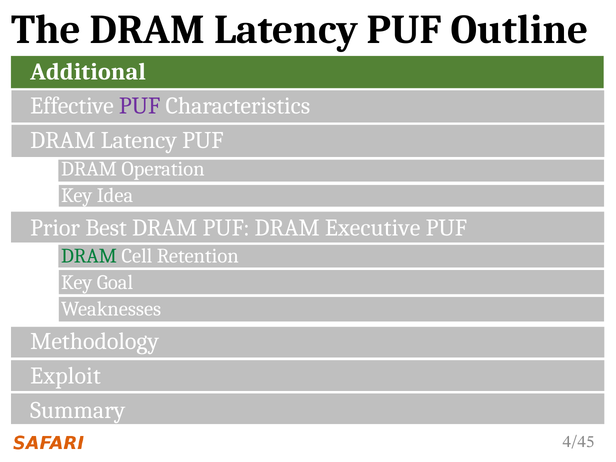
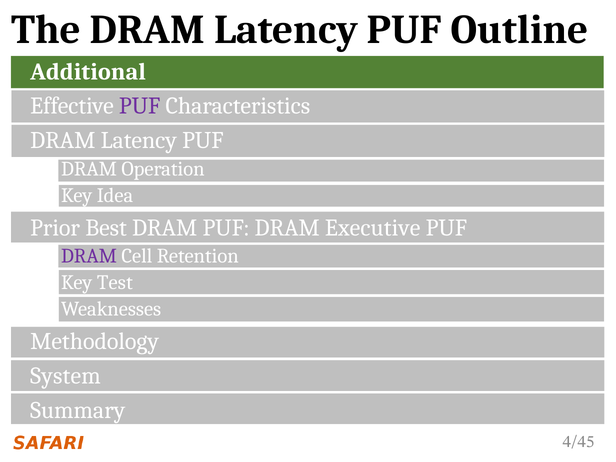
DRAM colour: green -> purple (89, 256)
Goal: Goal -> Test (115, 283)
Exploit: Exploit -> System (66, 376)
